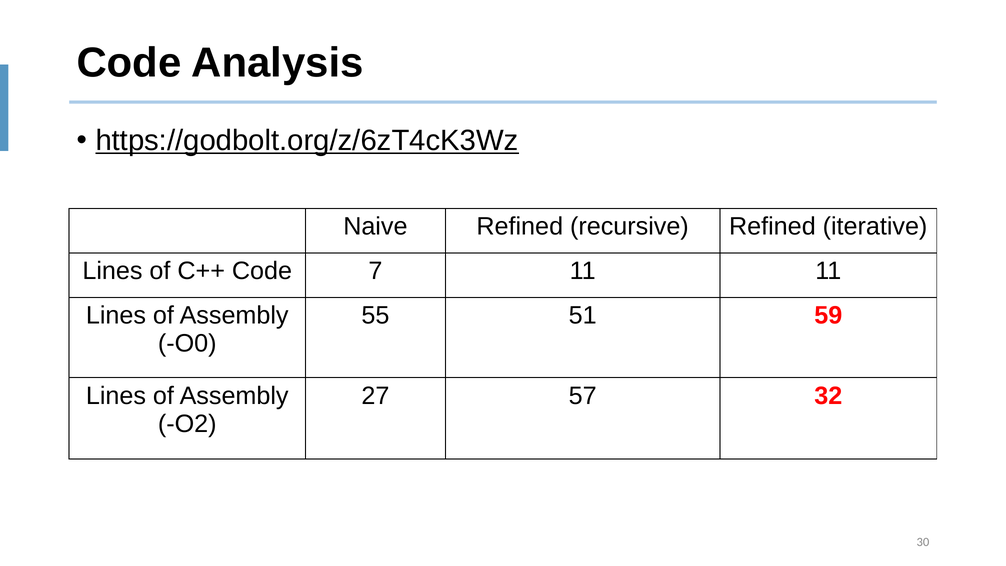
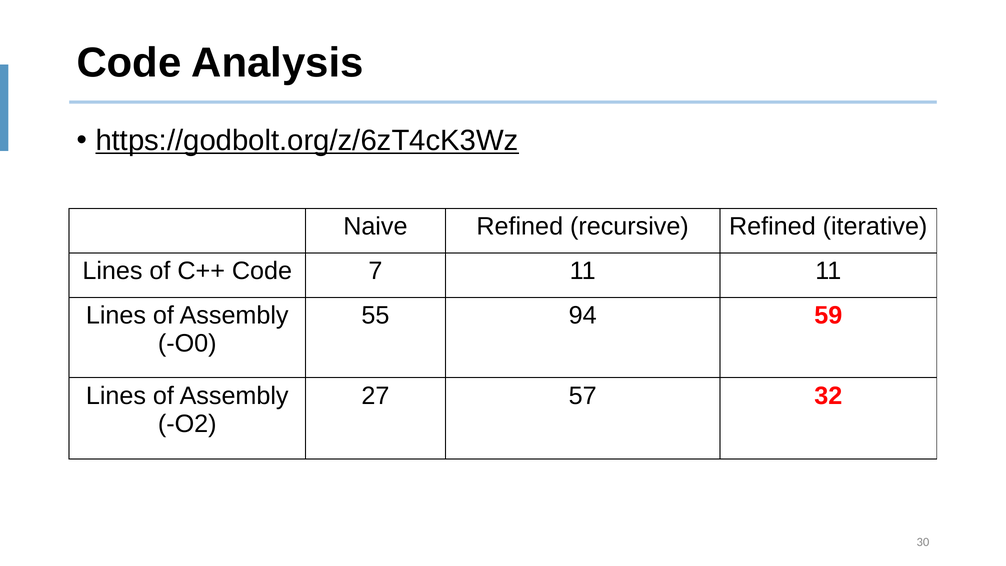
51: 51 -> 94 (583, 316)
